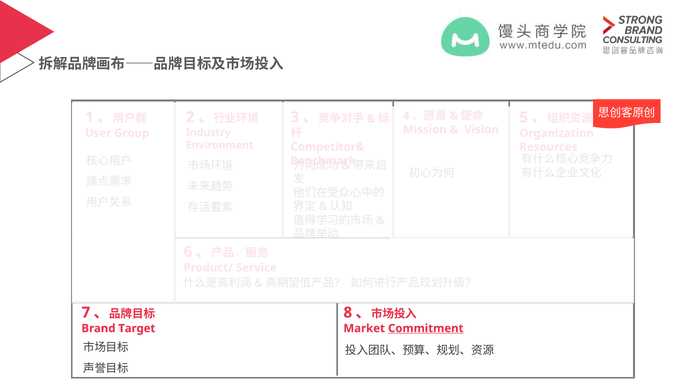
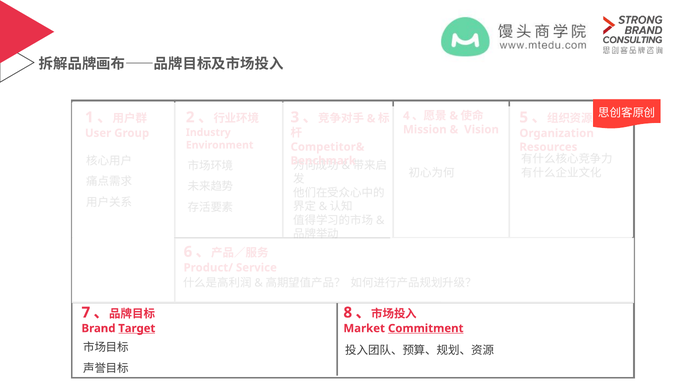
Target underline: none -> present (137, 328)
